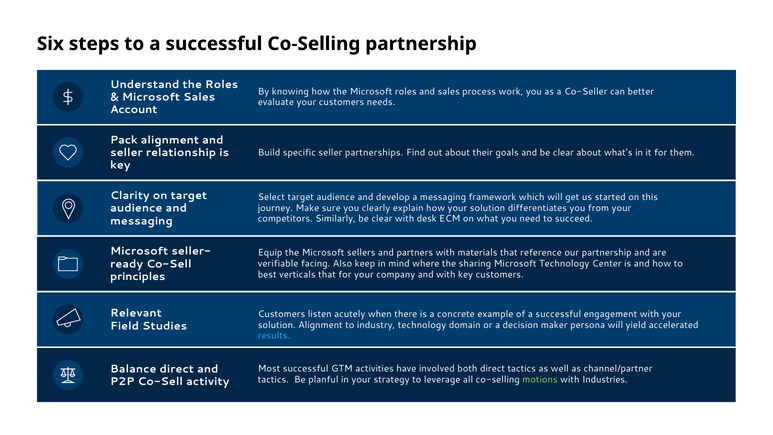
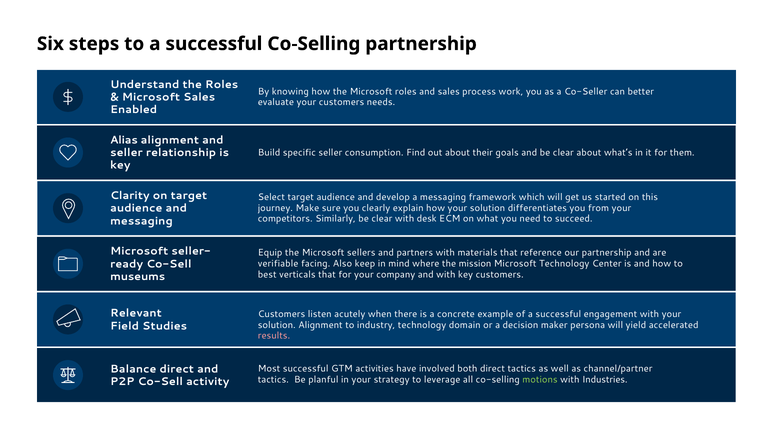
Account: Account -> Enabled (134, 110)
Pack: Pack -> Alias (124, 140)
partnerships: partnerships -> consumption (374, 152)
sharing: sharing -> mission (475, 264)
principles: principles -> museums (138, 276)
results colour: light blue -> pink (274, 336)
